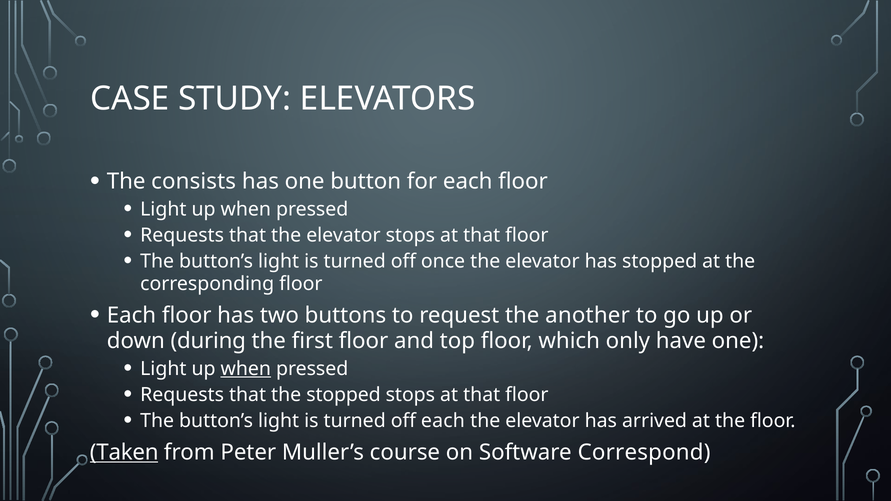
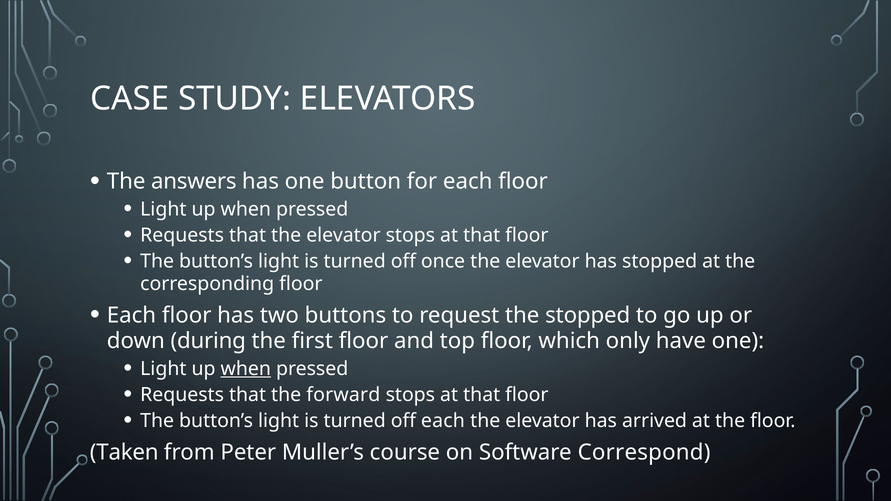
consists: consists -> answers (194, 182)
the another: another -> stopped (588, 315)
the stopped: stopped -> forward (343, 395)
Taken underline: present -> none (124, 453)
